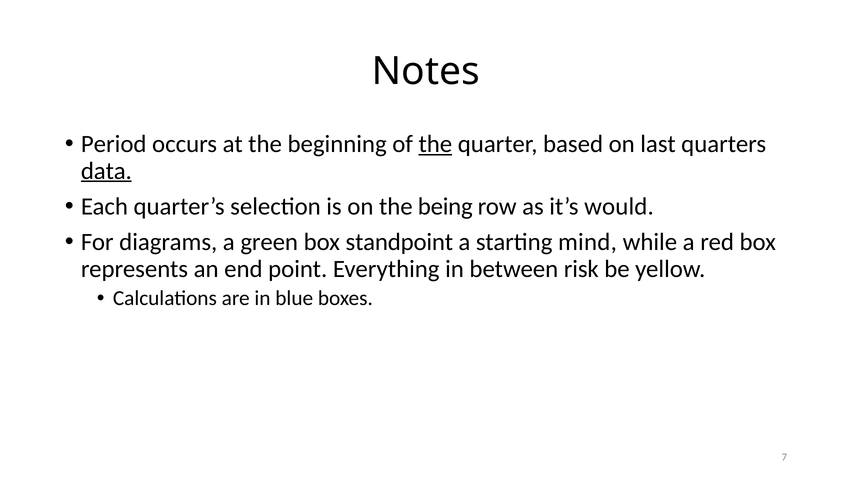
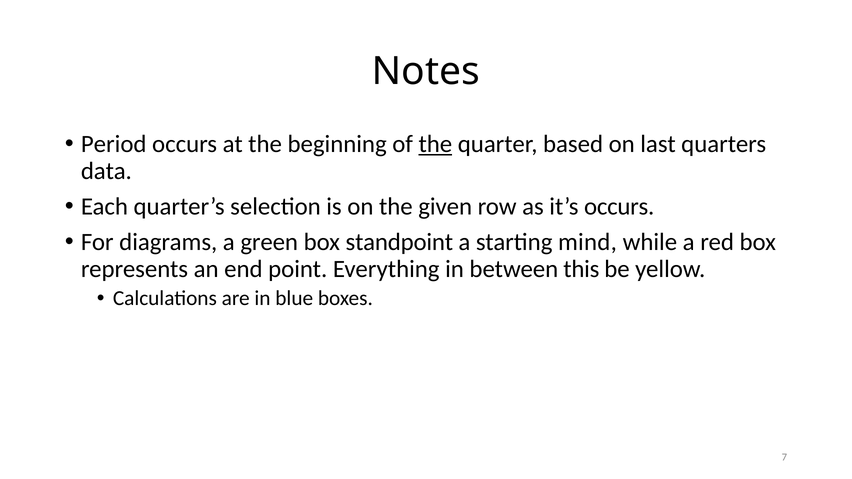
data underline: present -> none (106, 171)
being: being -> given (445, 207)
it’s would: would -> occurs (619, 207)
risk: risk -> this (581, 269)
